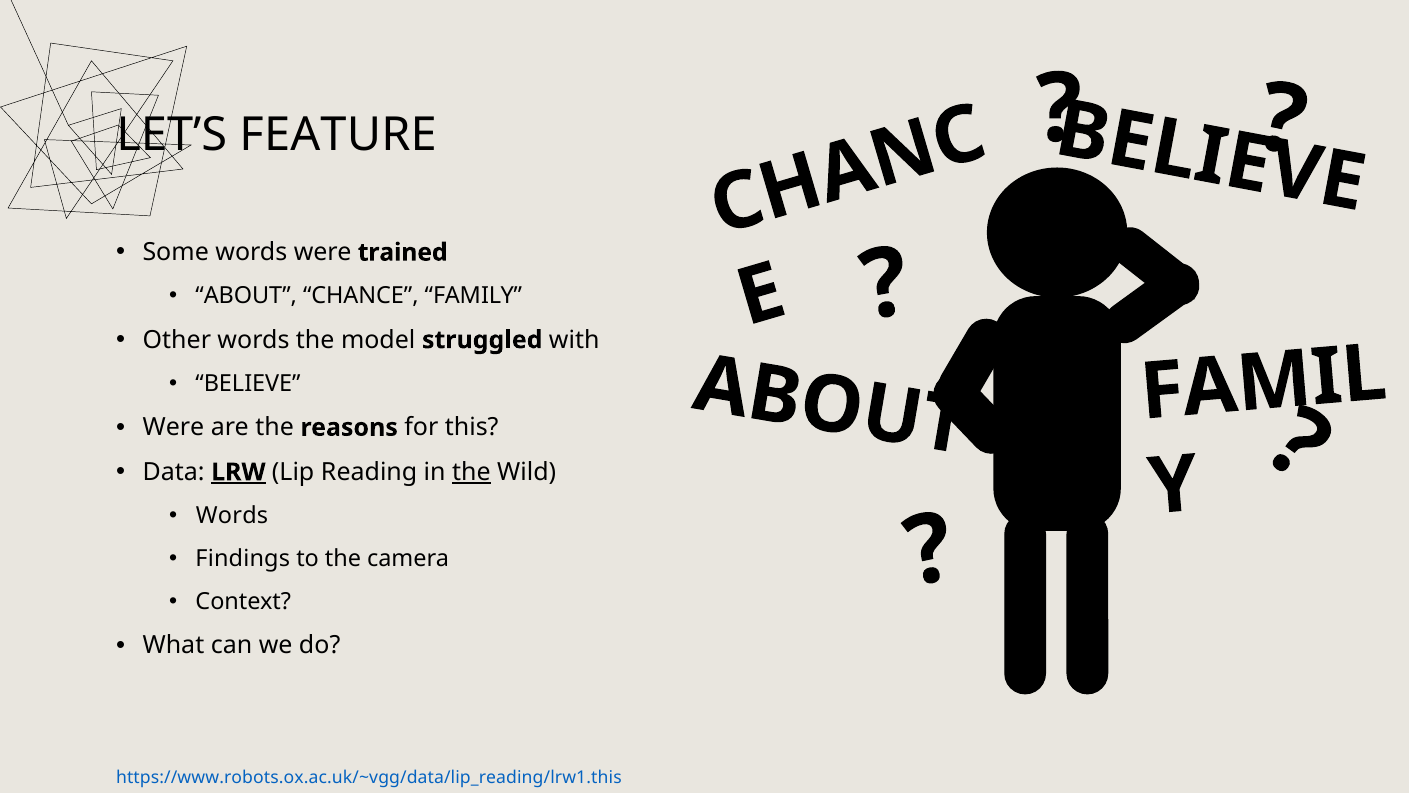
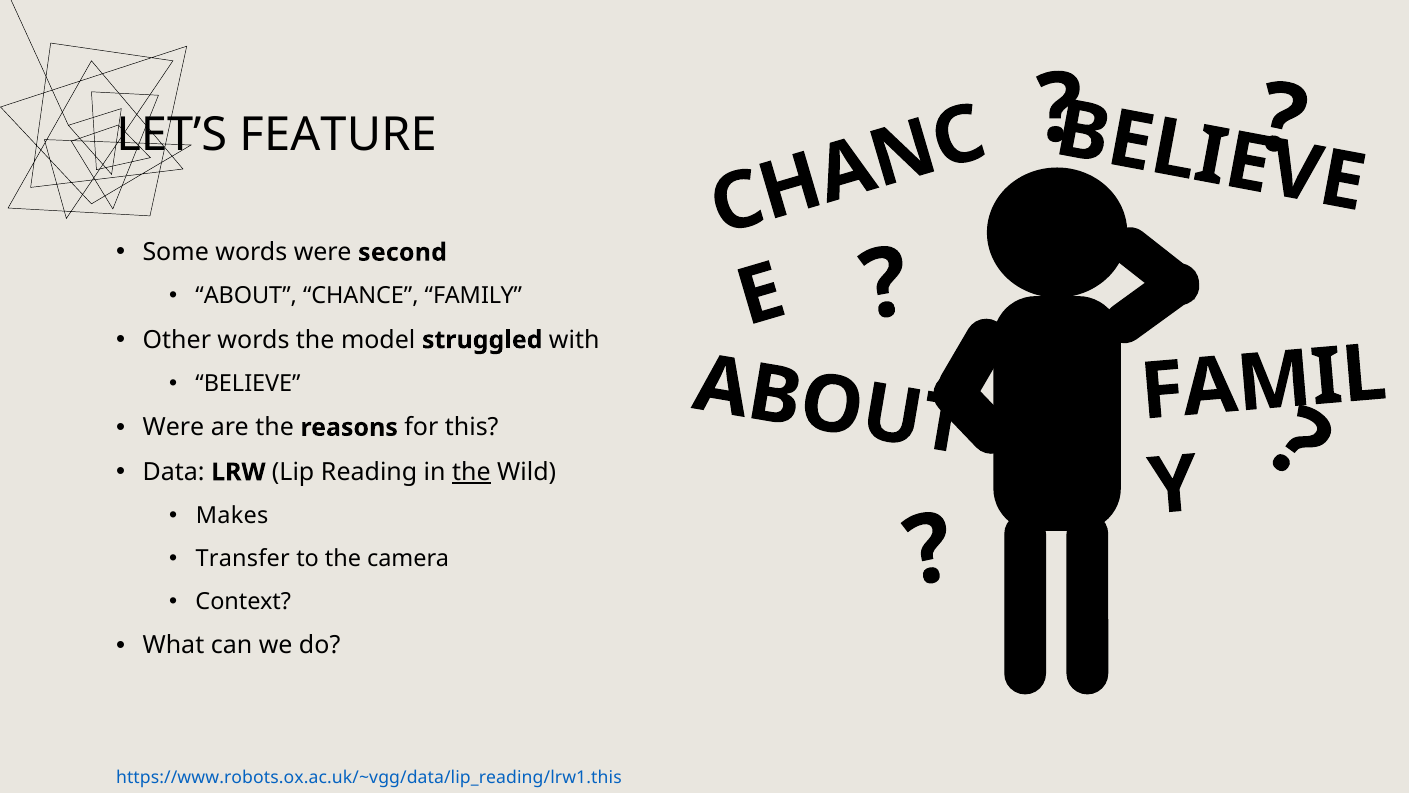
trained: trained -> second (402, 252)
LRW underline: present -> none (238, 472)
Words: Words -> Makes (232, 516)
Findings: Findings -> Transfer (243, 559)
